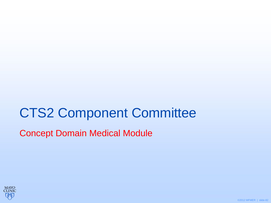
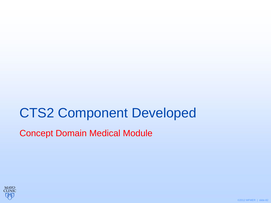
Committee: Committee -> Developed (164, 113)
